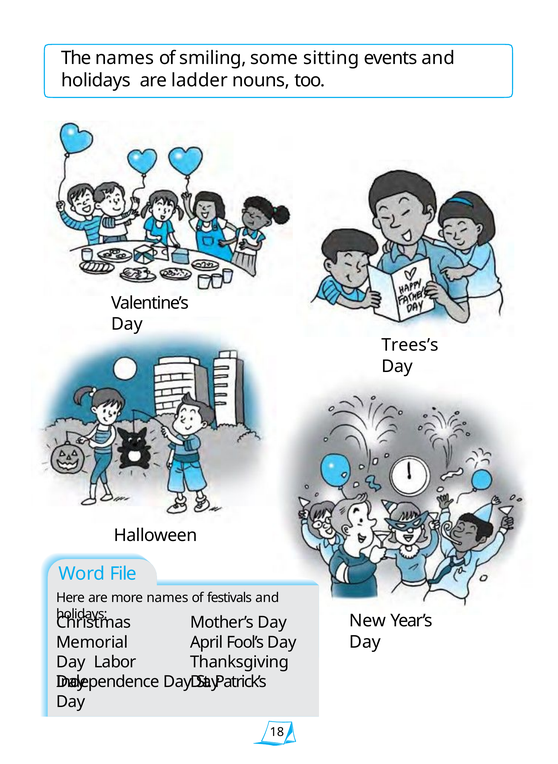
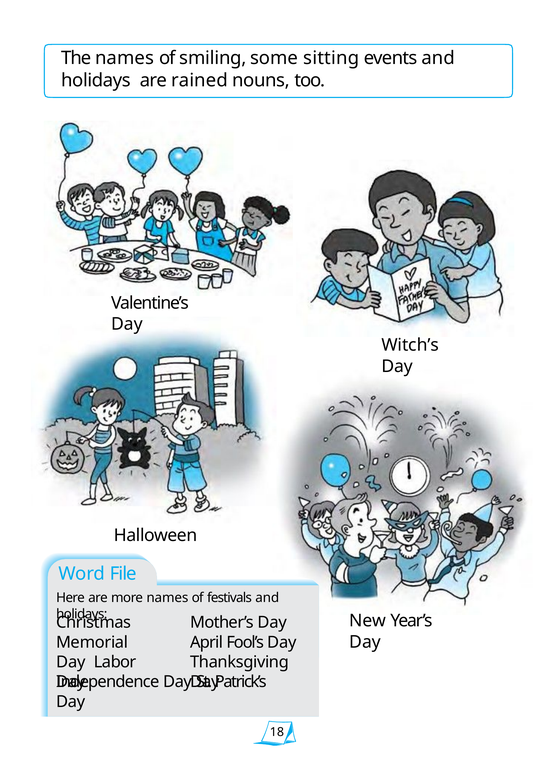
ladder: ladder -> rained (199, 80)
Trees’s: Trees’s -> Witch’s (410, 345)
